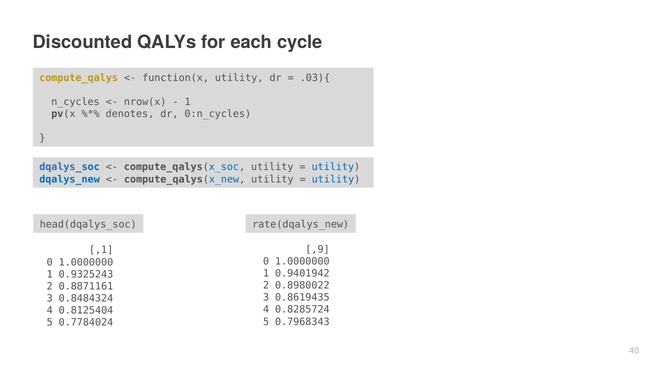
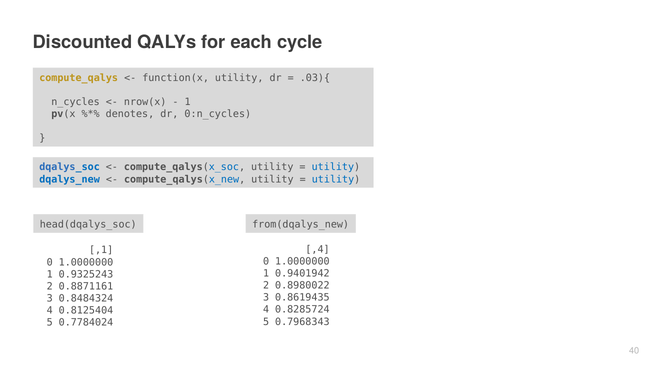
rate(dqalys_new: rate(dqalys_new -> from(dqalys_new (301, 224)
,9: ,9 -> ,4 (317, 249)
